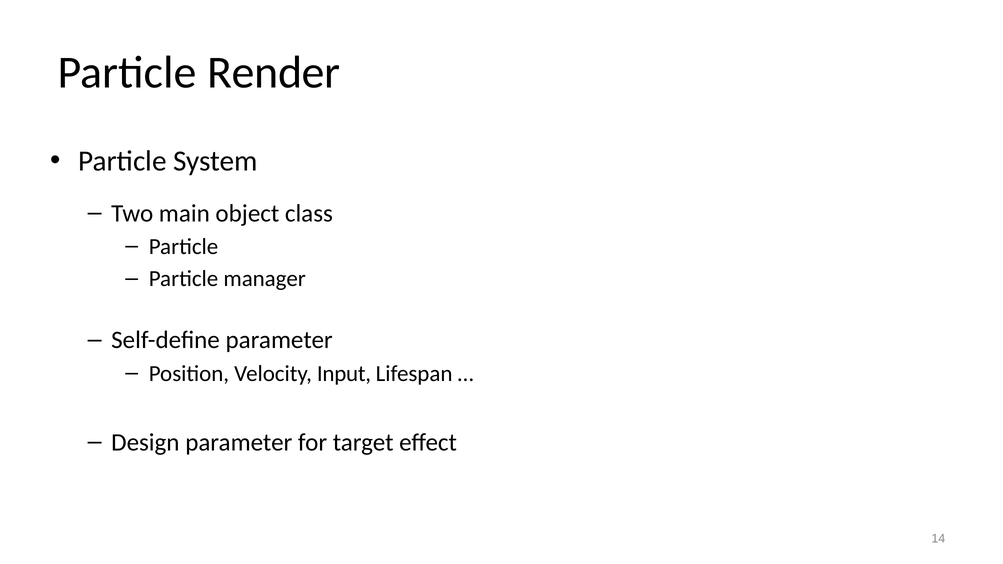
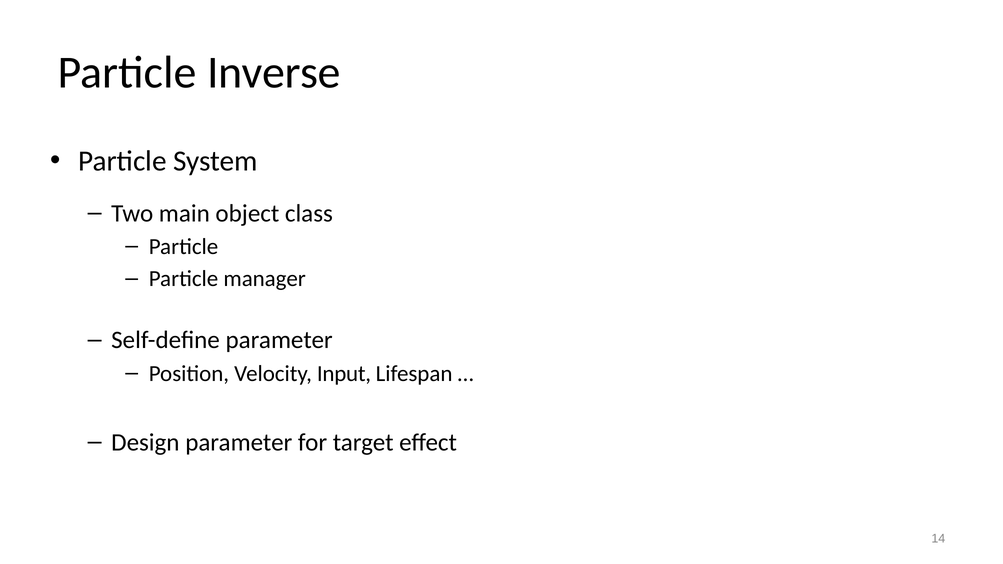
Render: Render -> Inverse (274, 73)
